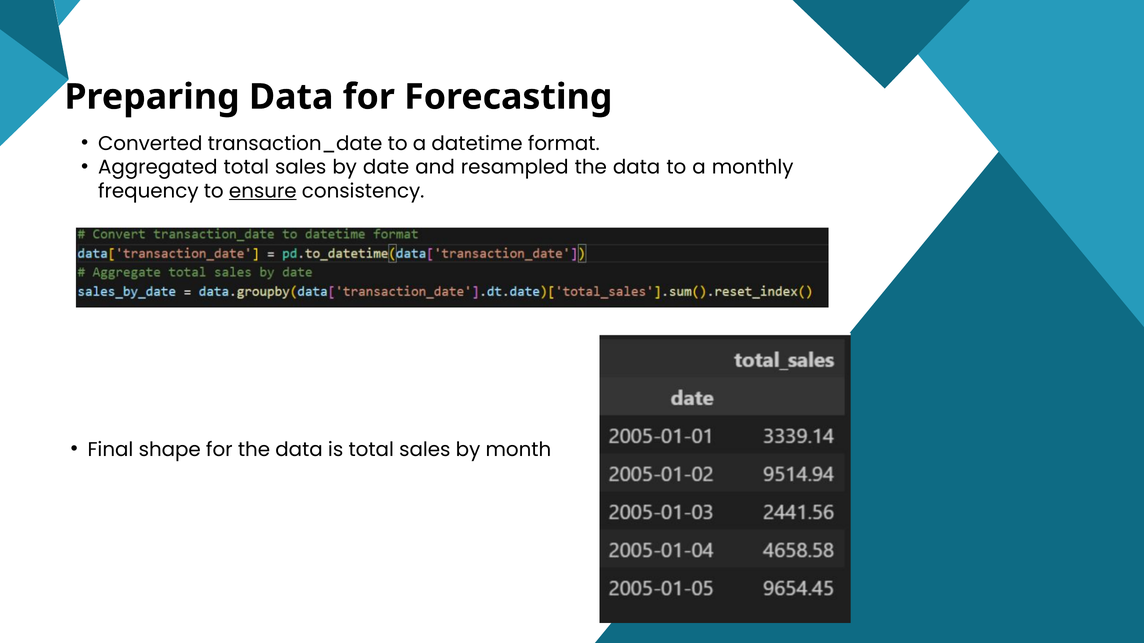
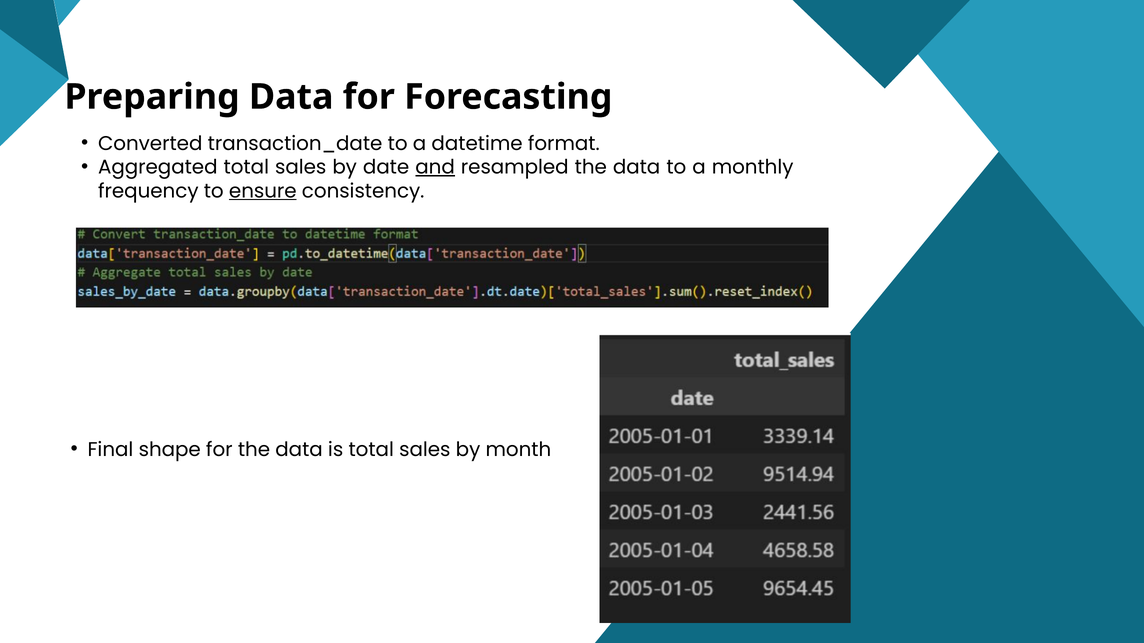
and underline: none -> present (435, 167)
